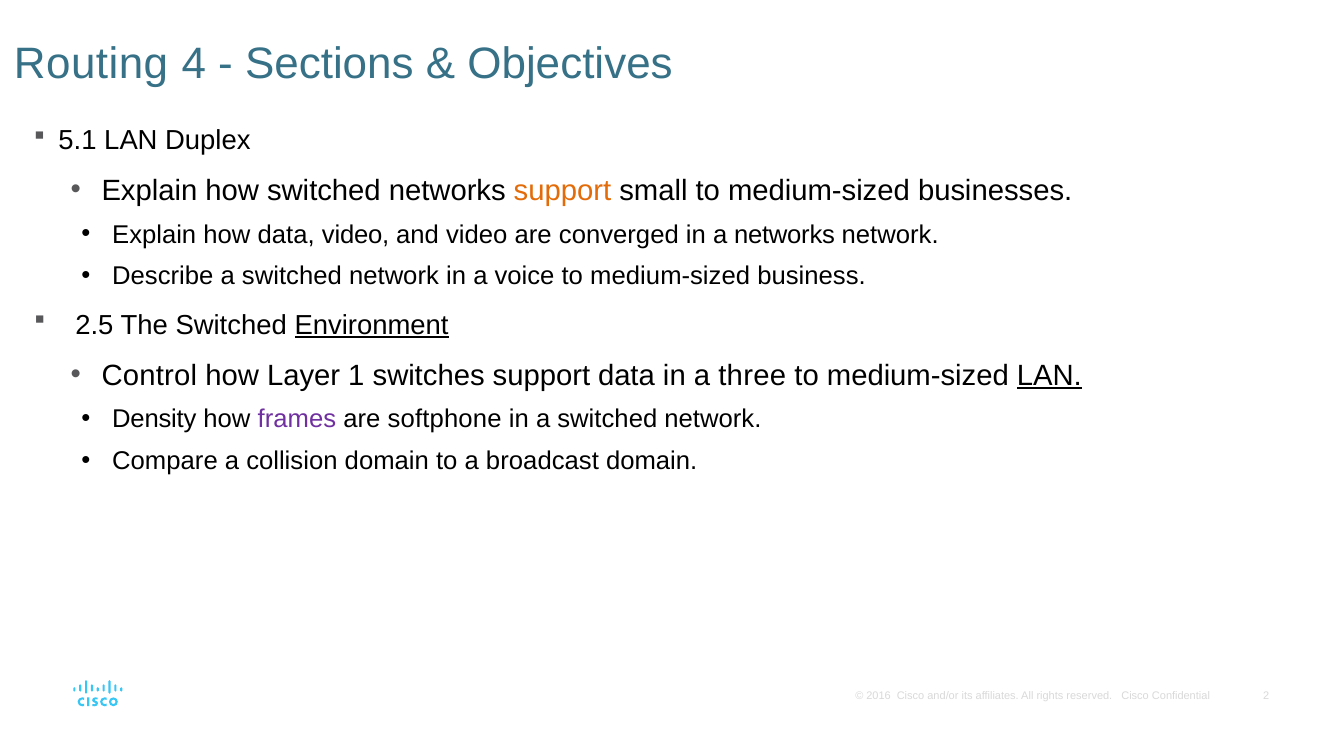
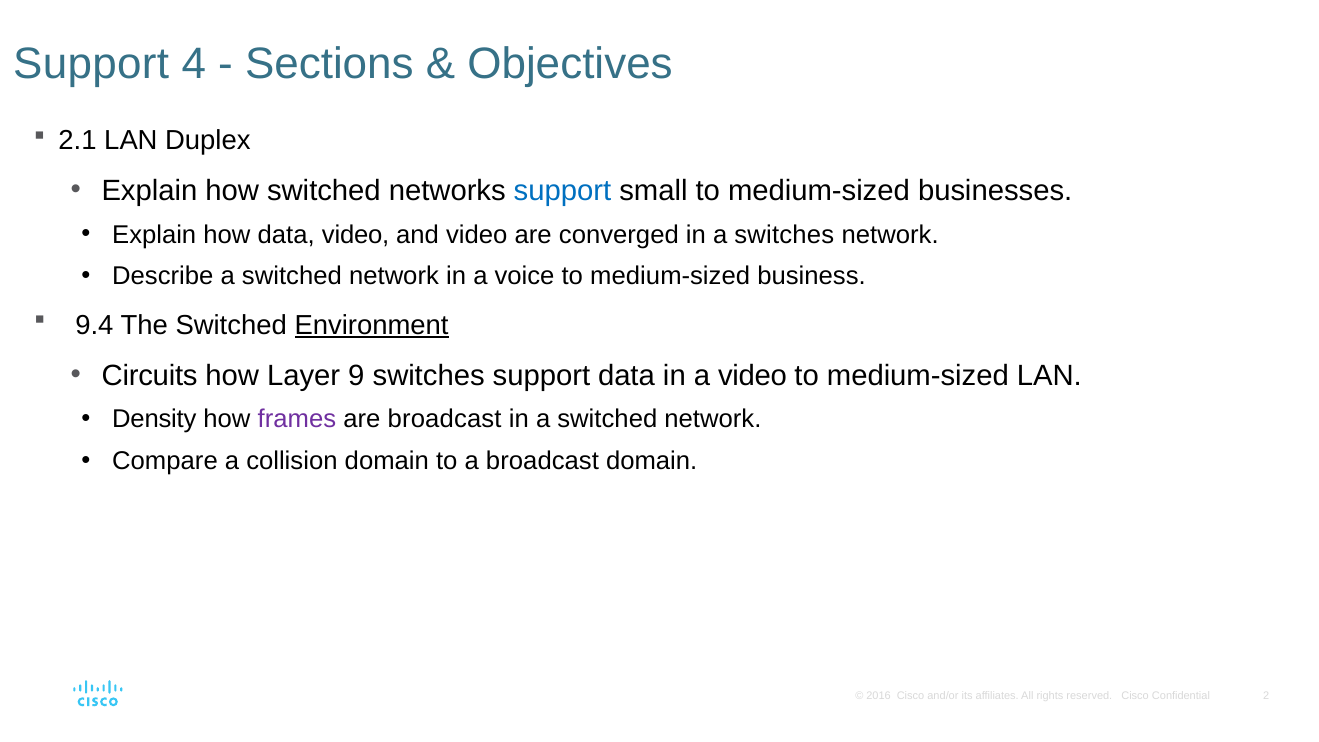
Routing: Routing -> Support (91, 64)
5.1: 5.1 -> 2.1 (78, 140)
support colour: orange -> blue (562, 191)
a networks: networks -> switches (784, 235)
2.5: 2.5 -> 9.4 (94, 325)
Control: Control -> Circuits (150, 376)
1: 1 -> 9 (356, 376)
a three: three -> video (753, 376)
LAN underline: present -> none (1049, 376)
are softphone: softphone -> broadcast (445, 419)
